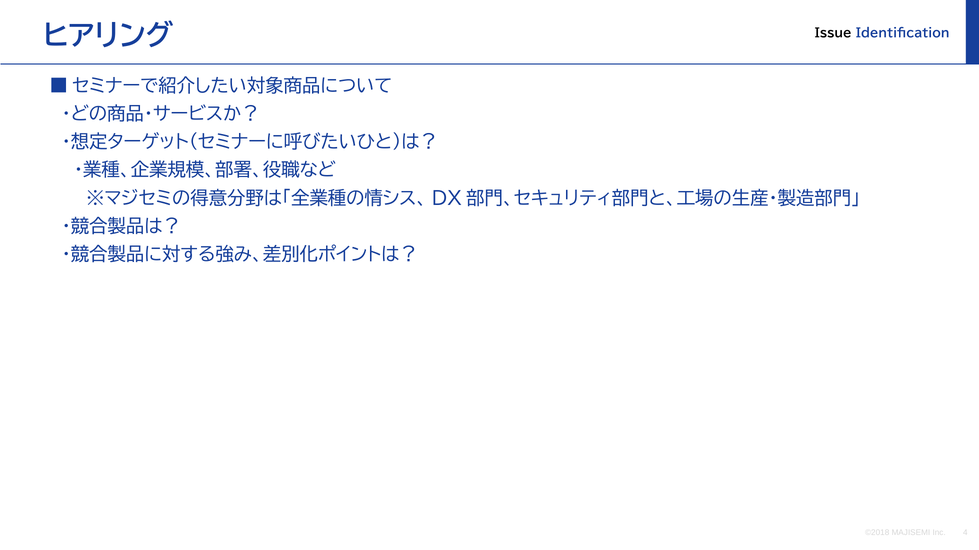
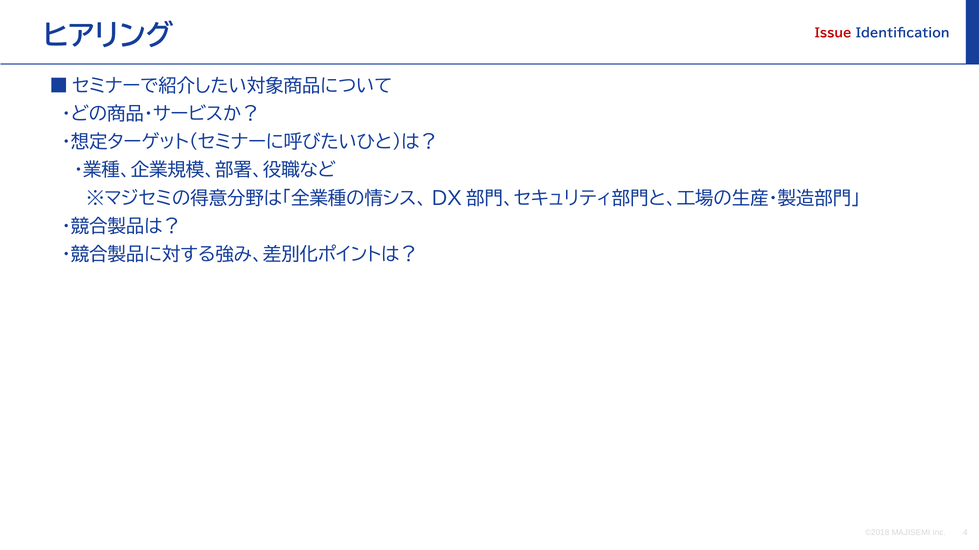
Issue colour: black -> red (833, 33)
